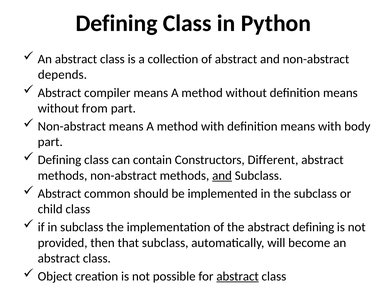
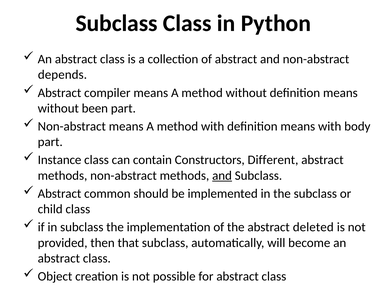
Defining: Defining -> Subclass (117, 23)
from: from -> been (95, 108)
Defining: Defining -> Instance (60, 160)
abstract defining: defining -> deleted (313, 227)
abstract underline: present -> none (238, 276)
